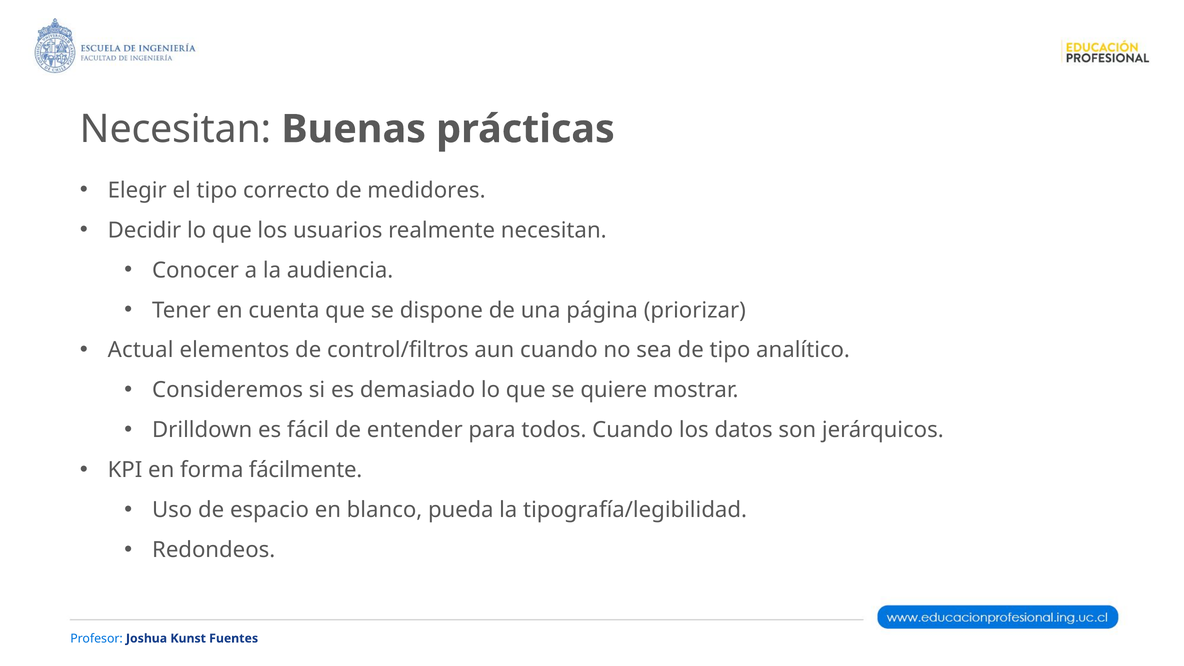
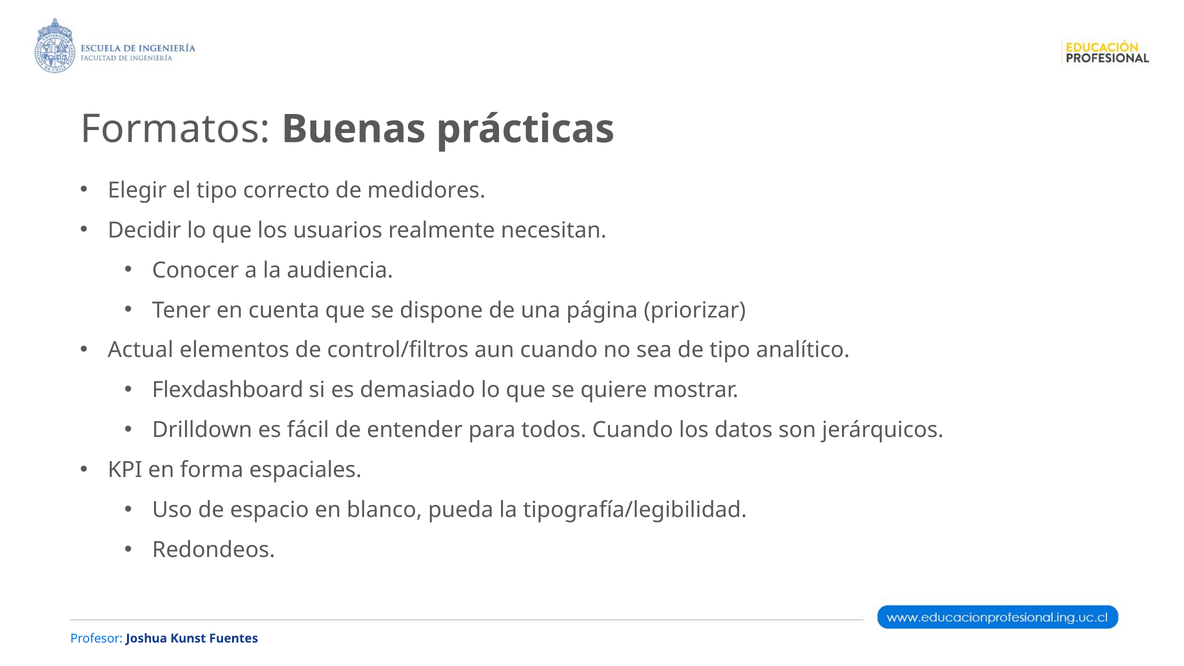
Necesitan: Necesitan -> Formatos (175, 129)
Consideremos: Consideremos -> Flexdashboard (228, 390)
fácilmente: fácilmente -> espaciales (305, 470)
